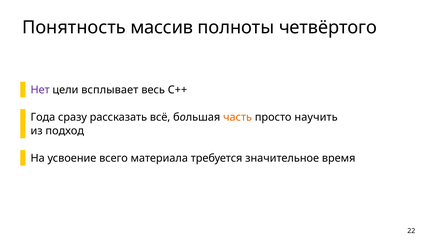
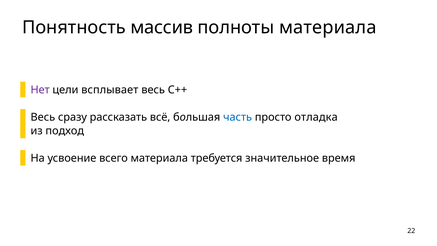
полноты четвёртого: четвёртого -> материала (328, 28)
Года: Года -> Весь (43, 117)
часть colour: orange -> blue (238, 117)
научить: научить -> отладка (316, 117)
